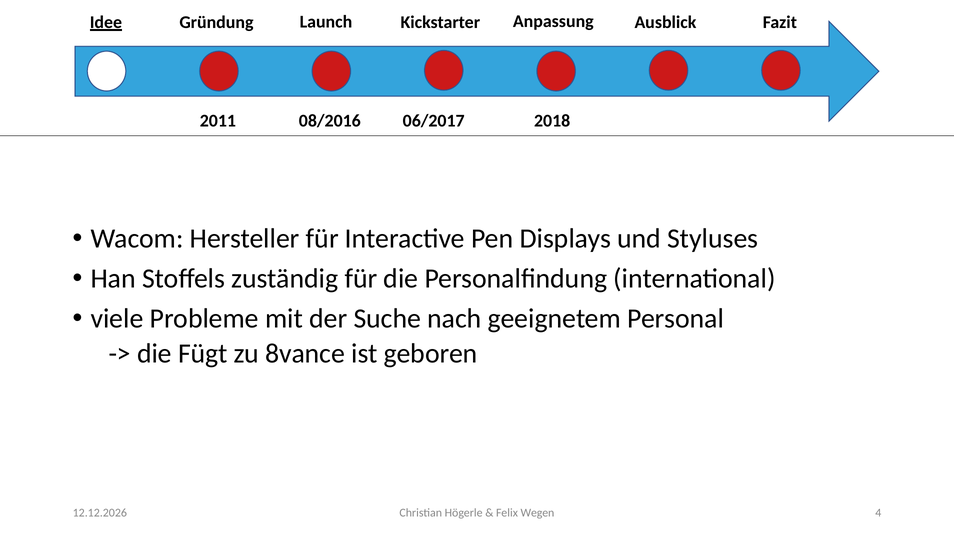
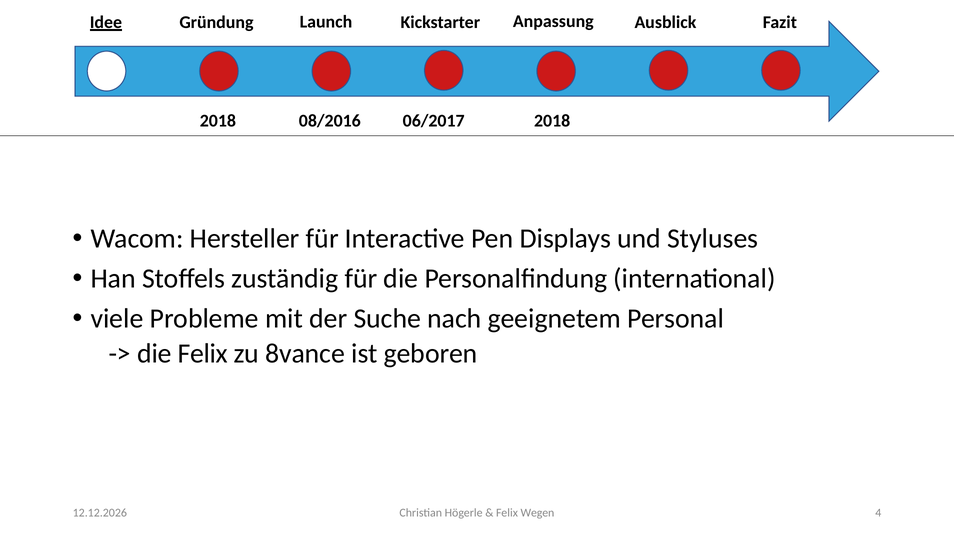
2011: 2011 -> 2018 (218, 121)
die Fügt: Fügt -> Felix (203, 353)
